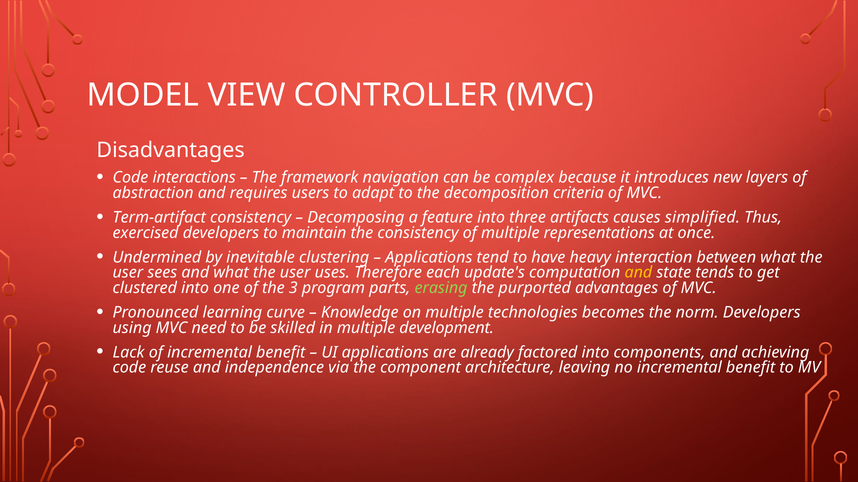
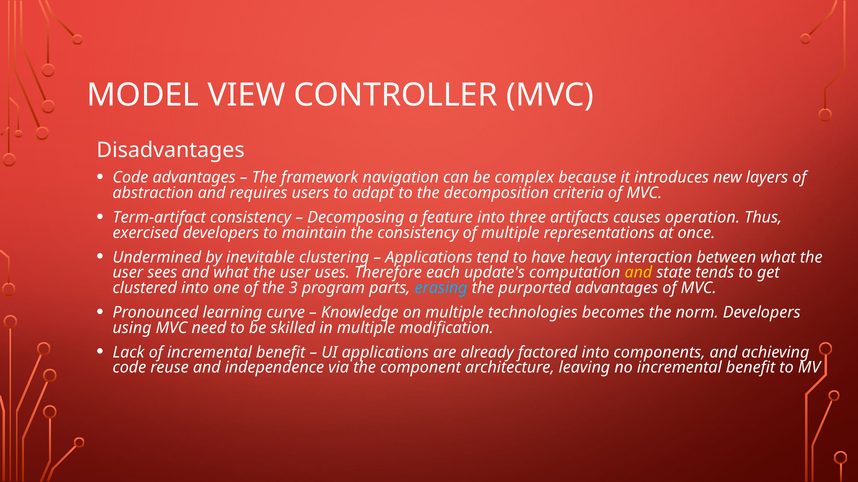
Code interactions: interactions -> advantages (194, 178)
simplified: simplified -> operation (702, 218)
erasing colour: light green -> light blue (441, 288)
development: development -> modification (447, 328)
